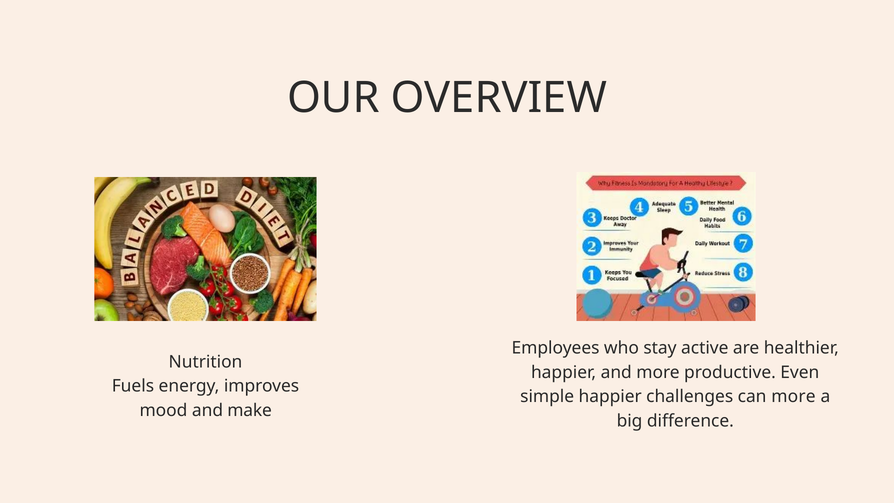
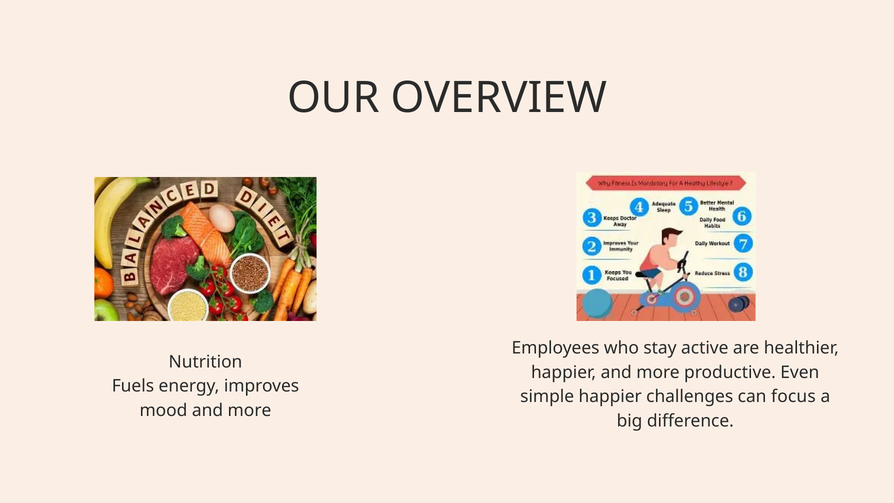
can more: more -> focus (793, 397)
mood and make: make -> more (249, 410)
